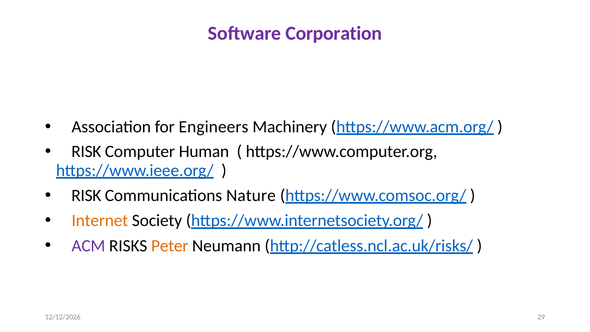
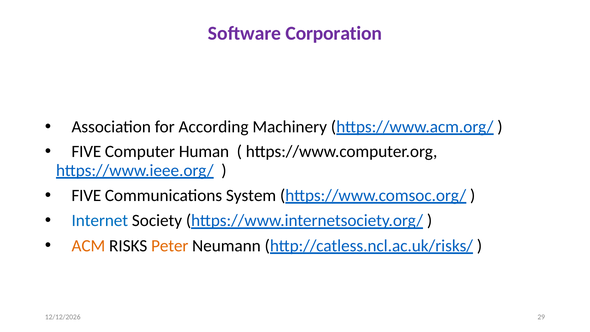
Engineers: Engineers -> According (214, 127)
RISK: RISK -> FIVE (86, 152)
RISK: RISK -> FIVE (86, 195)
Nature: Nature -> System (251, 195)
Internet colour: orange -> blue (100, 221)
ACM colour: purple -> orange (88, 246)
